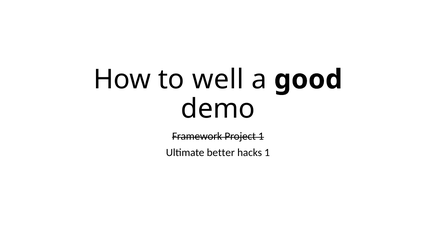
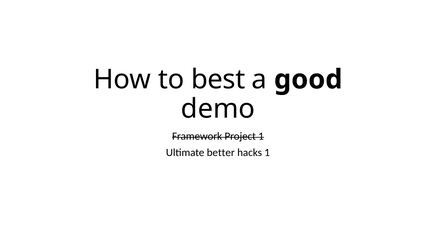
well: well -> best (218, 80)
